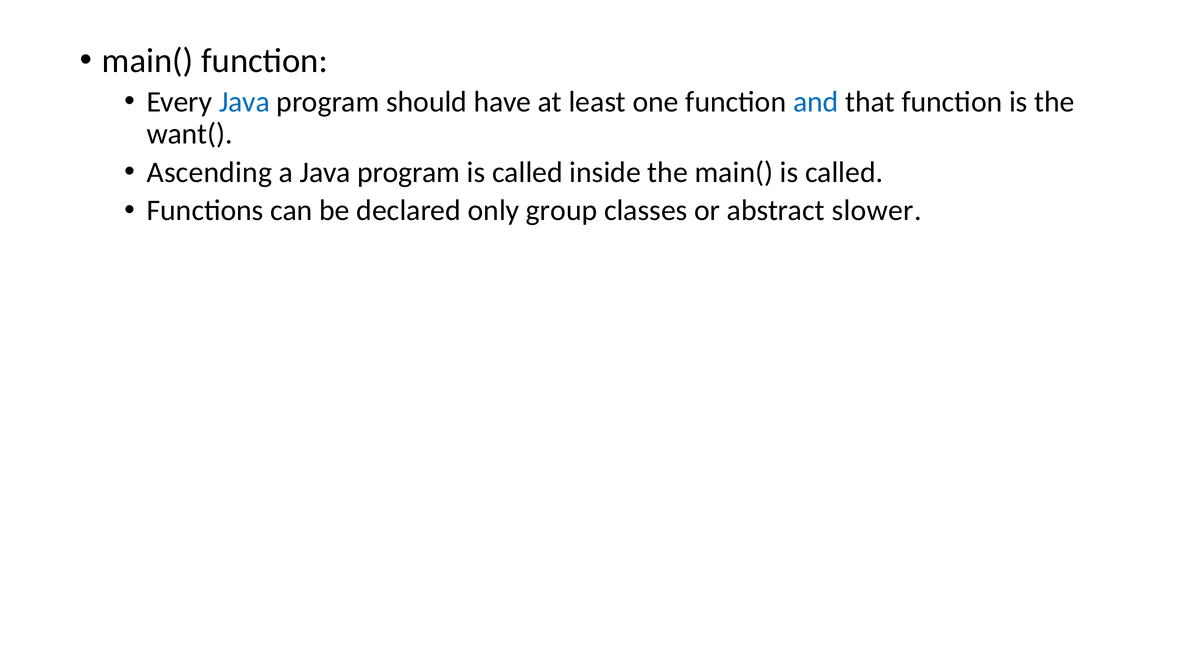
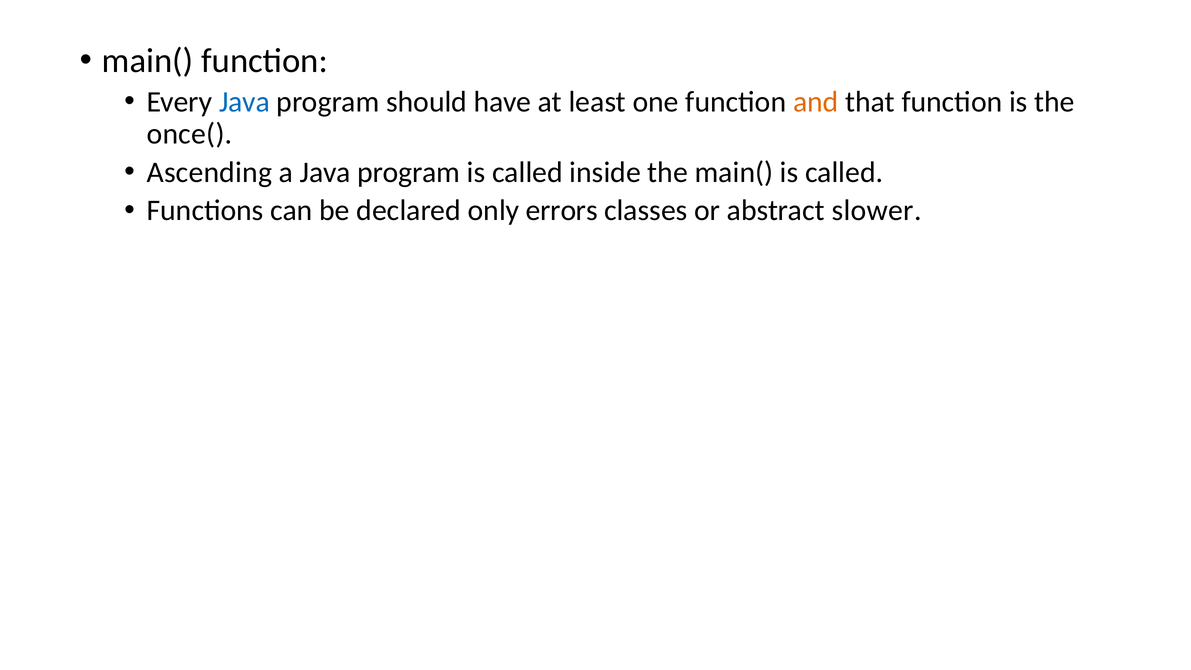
and colour: blue -> orange (816, 102)
want(: want( -> once( (189, 134)
group: group -> errors (562, 211)
